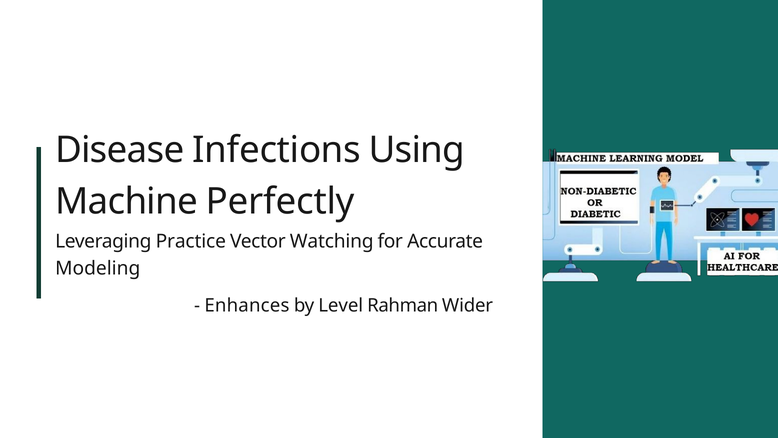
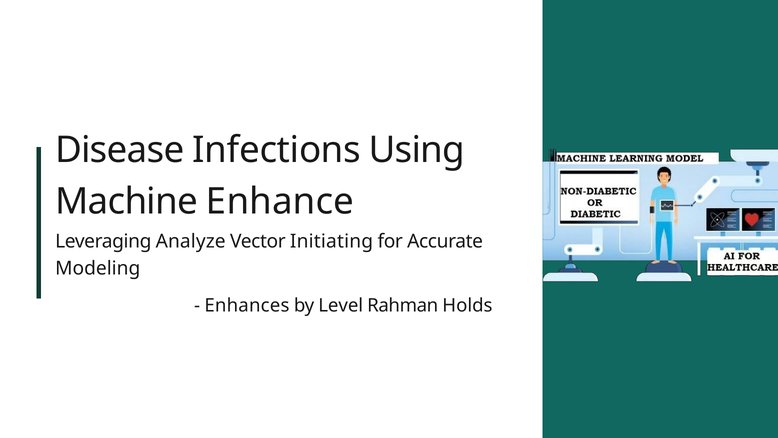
Perfectly: Perfectly -> Enhance (280, 202)
Practice: Practice -> Analyze (191, 241)
Watching: Watching -> Initiating (332, 241)
Wider: Wider -> Holds (467, 305)
